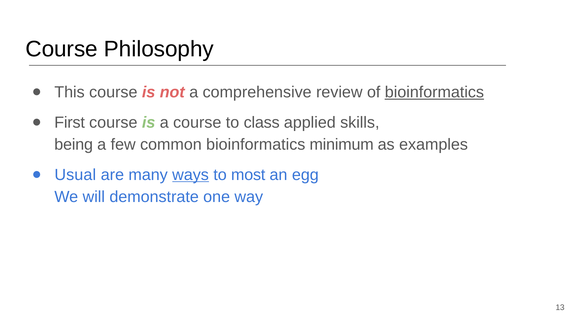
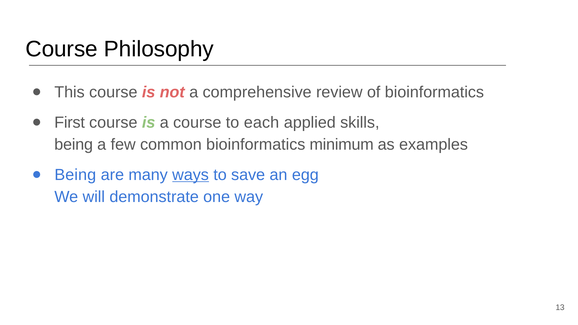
bioinformatics underline: present -> none (434, 92)
class: class -> each (261, 122)
Usual: Usual -> Being (75, 175)
most: most -> save (248, 175)
